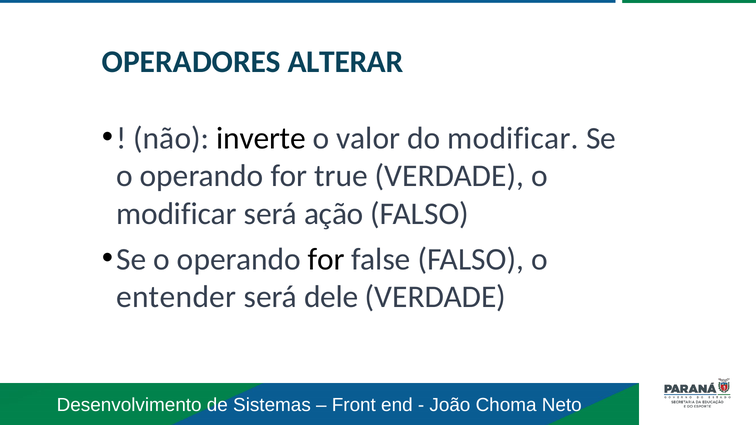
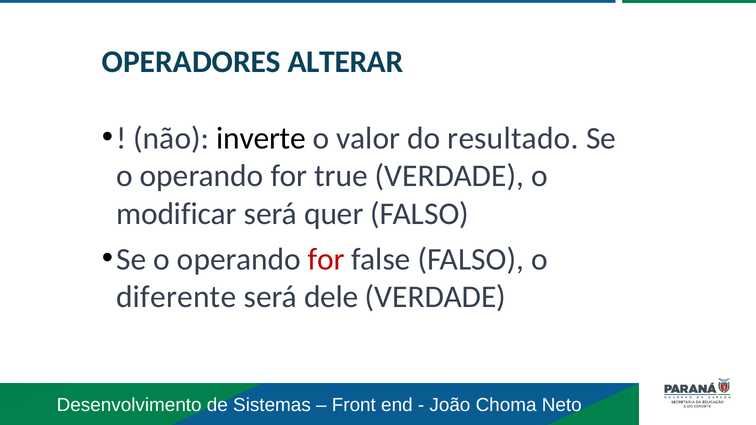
do modificar: modificar -> resultado (513, 138)
ação: ação -> quer (334, 214)
for colour: black -> red (326, 259)
entender: entender -> diferente (176, 297)
